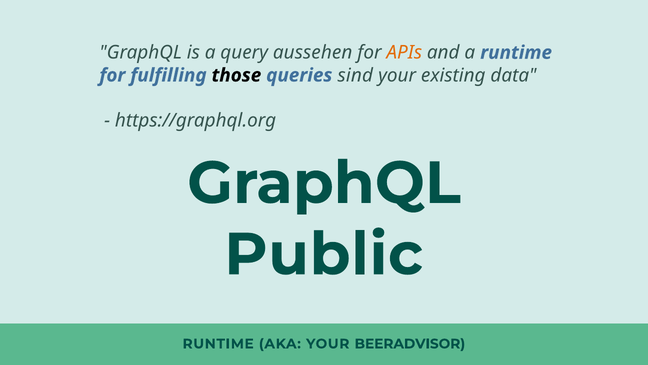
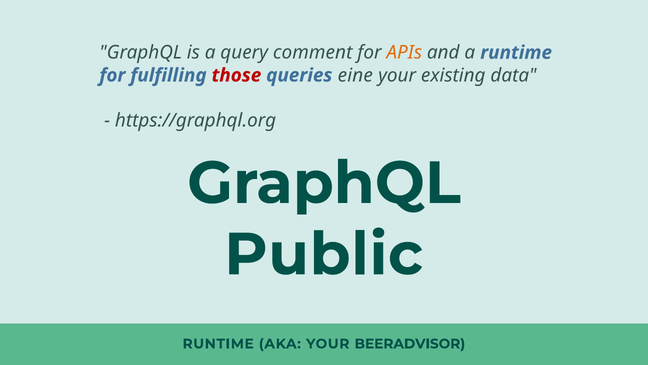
aussehen: aussehen -> comment (313, 53)
those colour: black -> red (236, 75)
sind: sind -> eine (355, 75)
